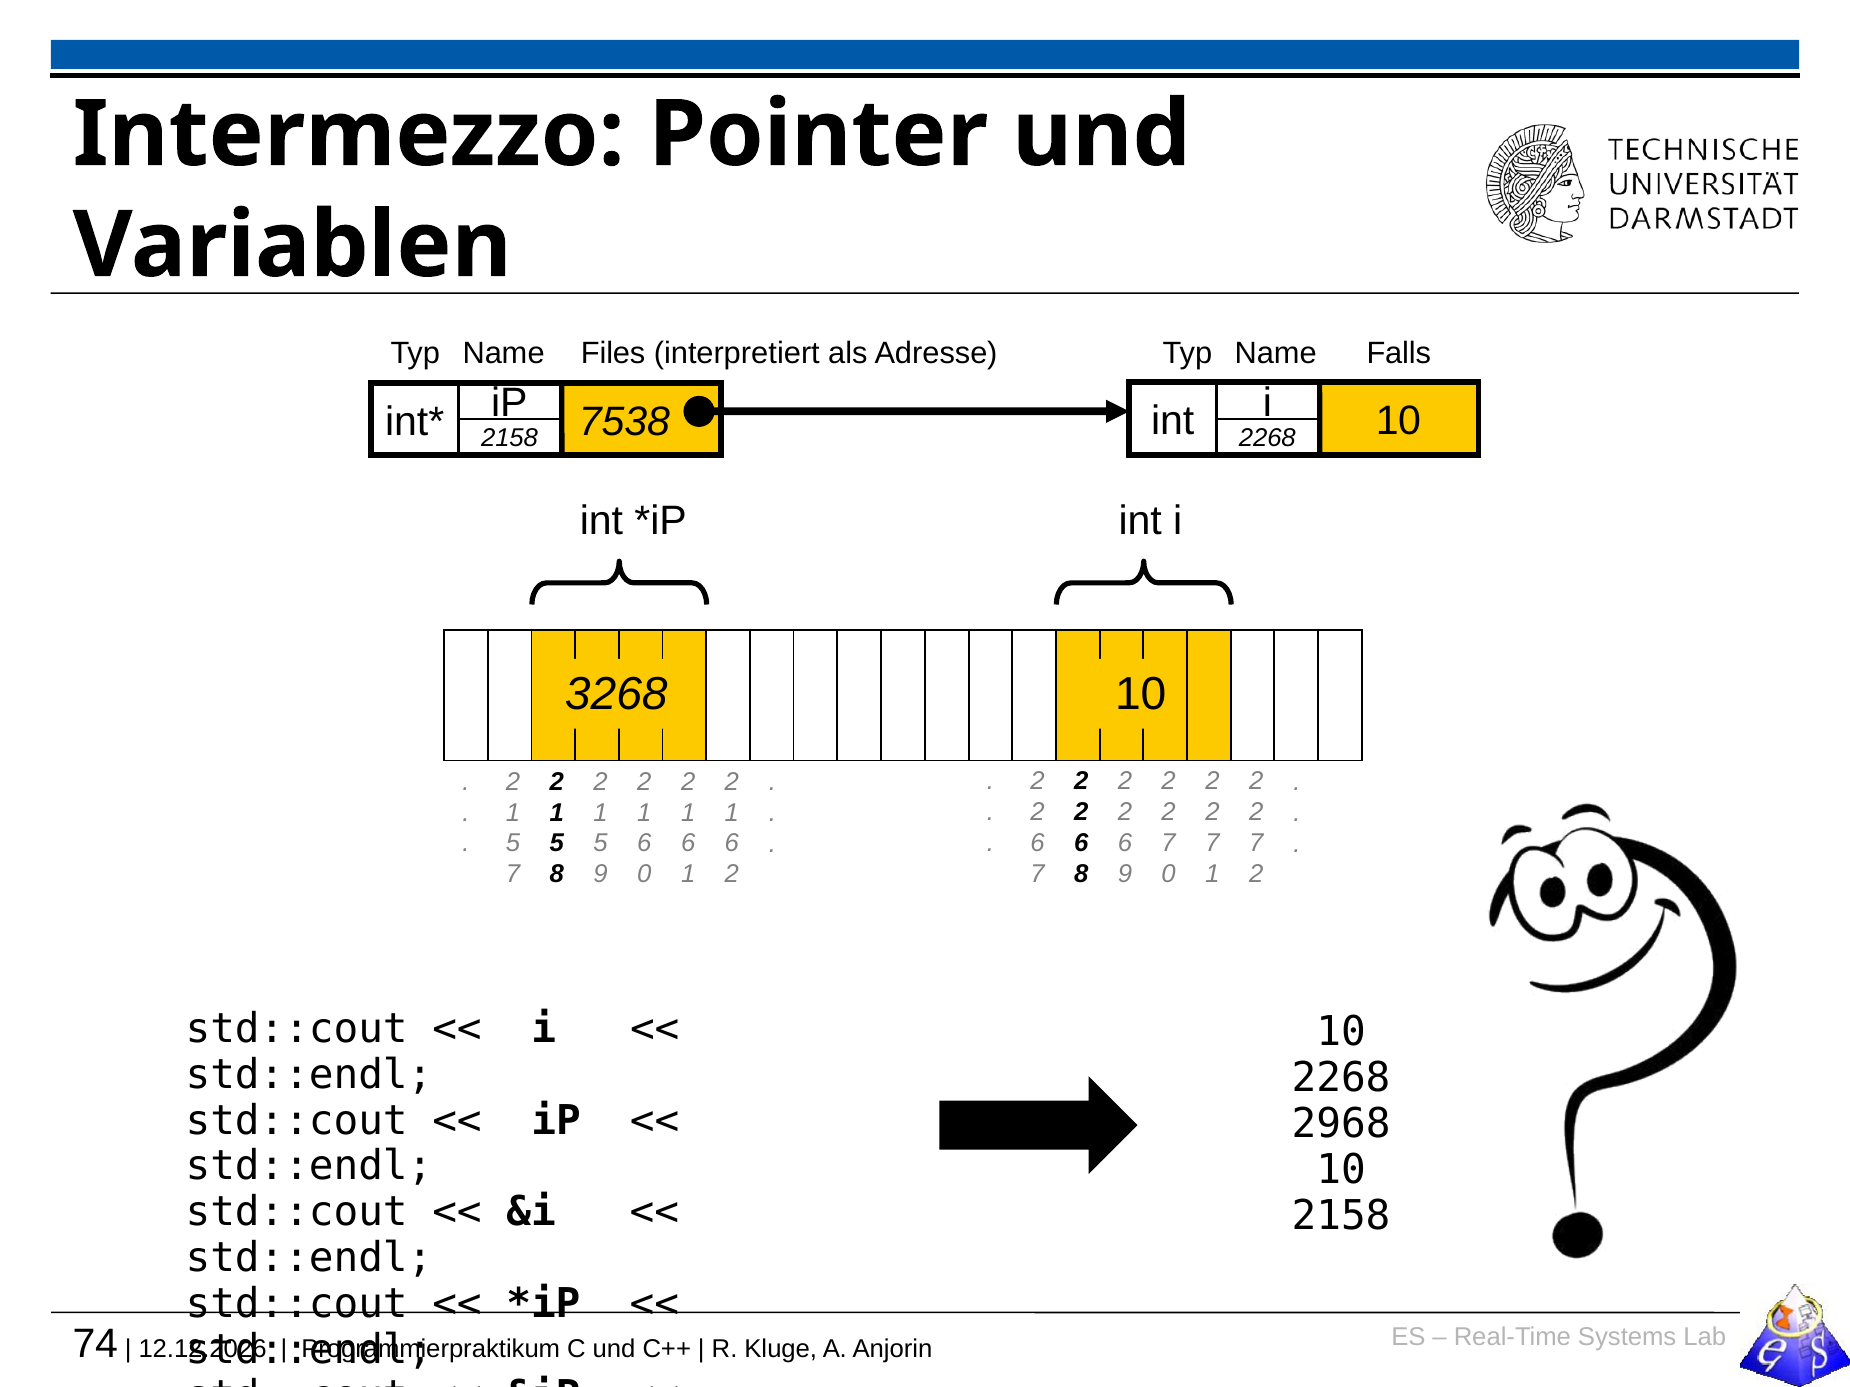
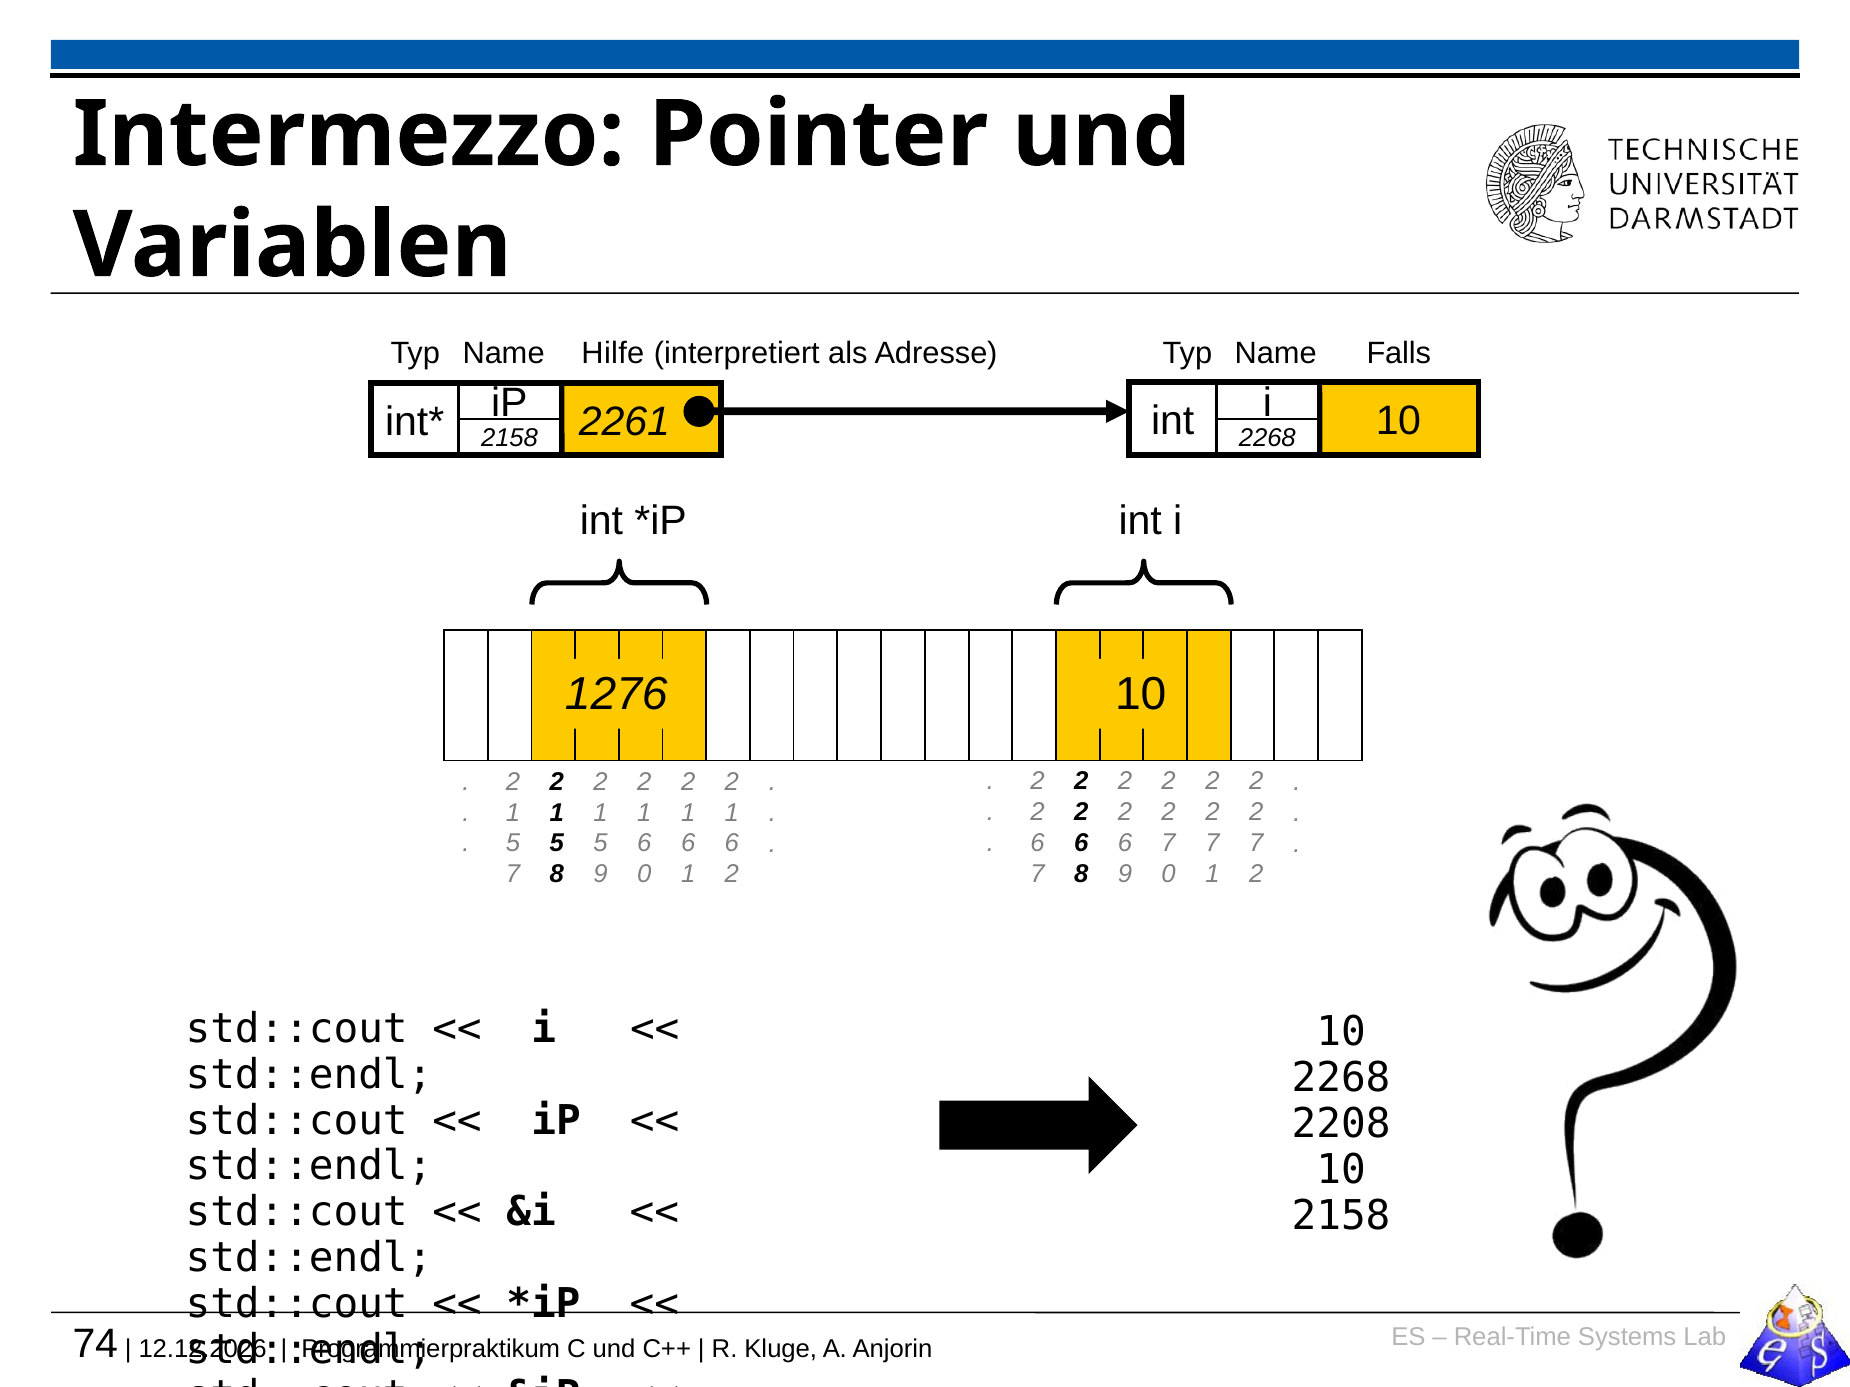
Files: Files -> Hilfe (613, 354)
7538: 7538 -> 2261 (624, 422)
3268: 3268 -> 1276 (616, 694)
2968: 2968 -> 2208 (1341, 1124)
